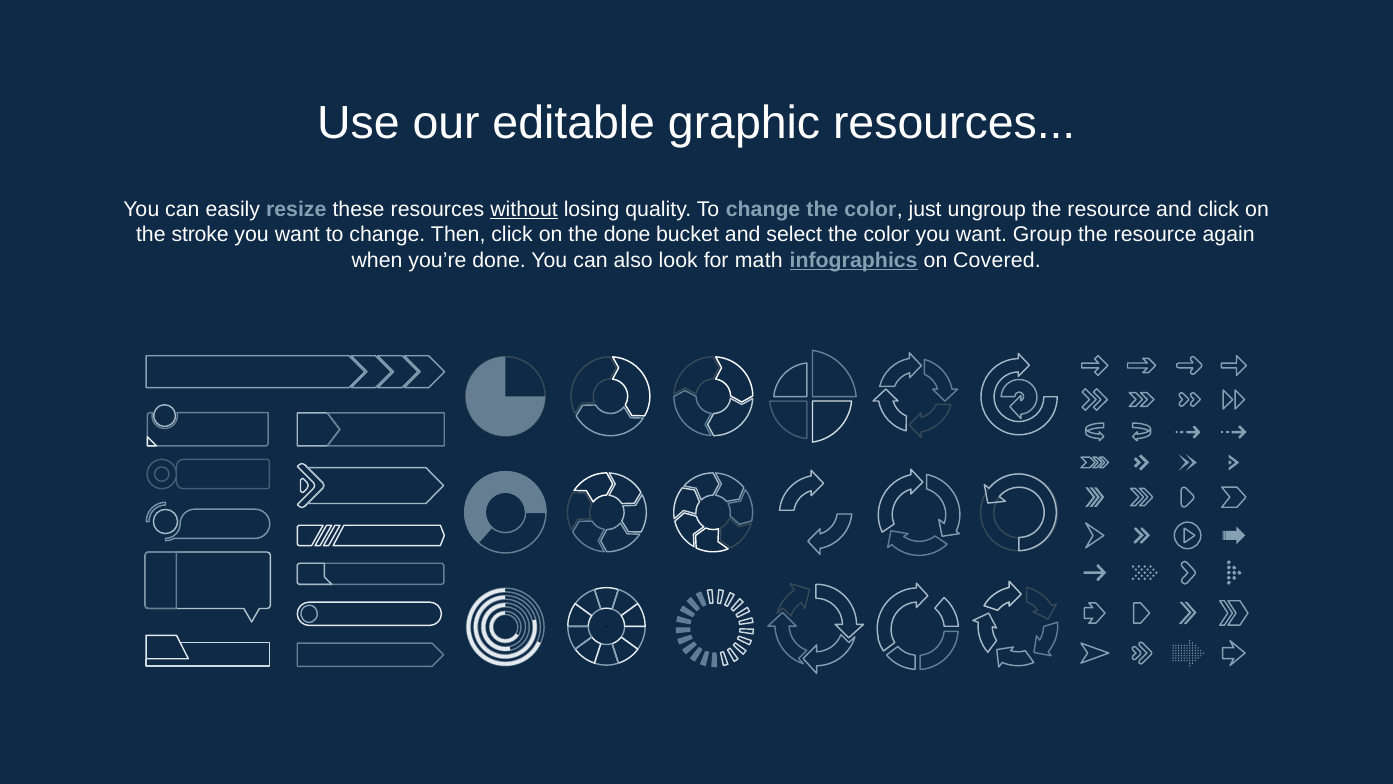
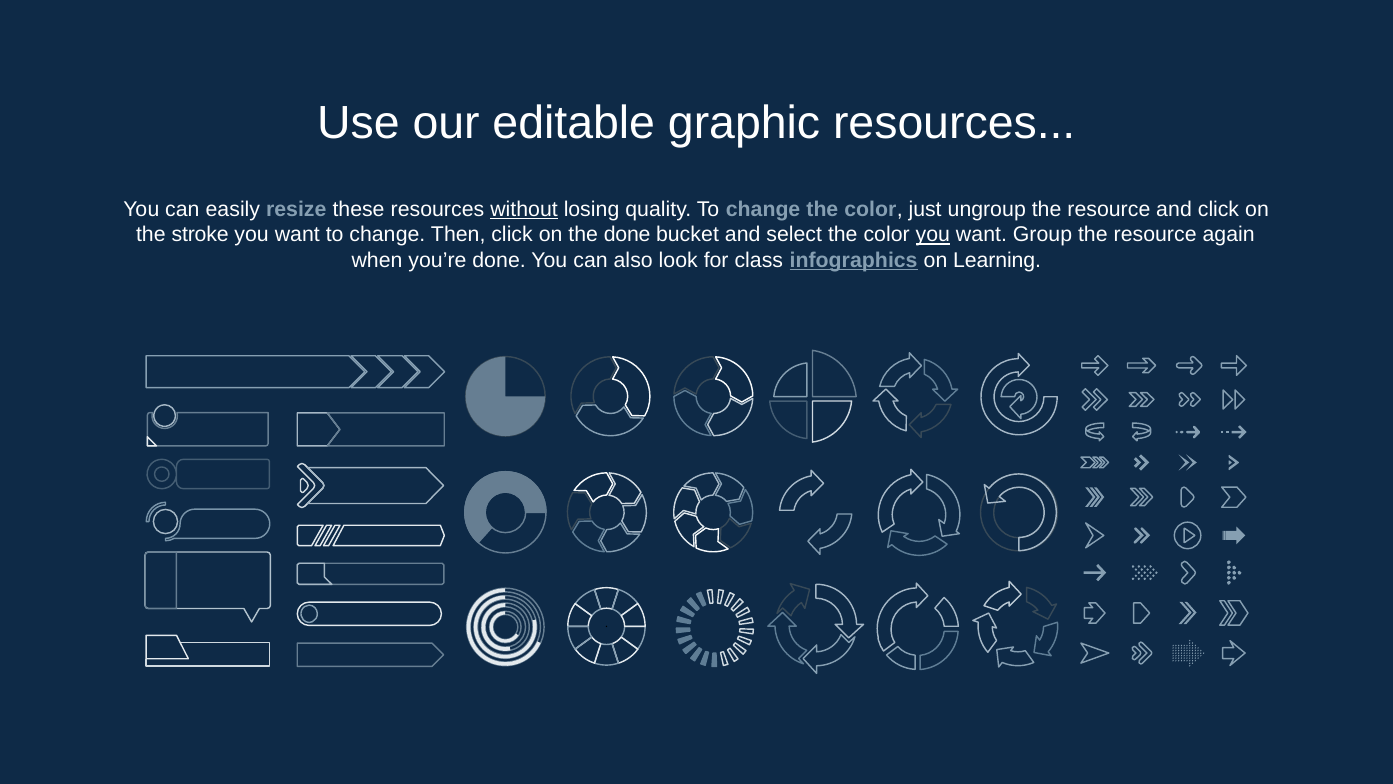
you underline: none -> present (933, 235)
math: math -> class (759, 260)
Covered: Covered -> Learning (997, 260)
